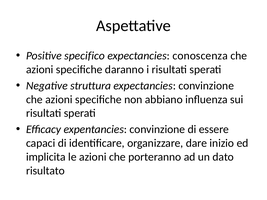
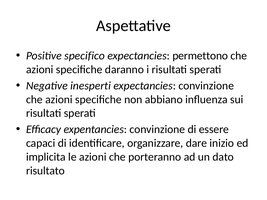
conoscenza: conoscenza -> permettono (200, 56)
struttura: struttura -> inesperti (91, 86)
